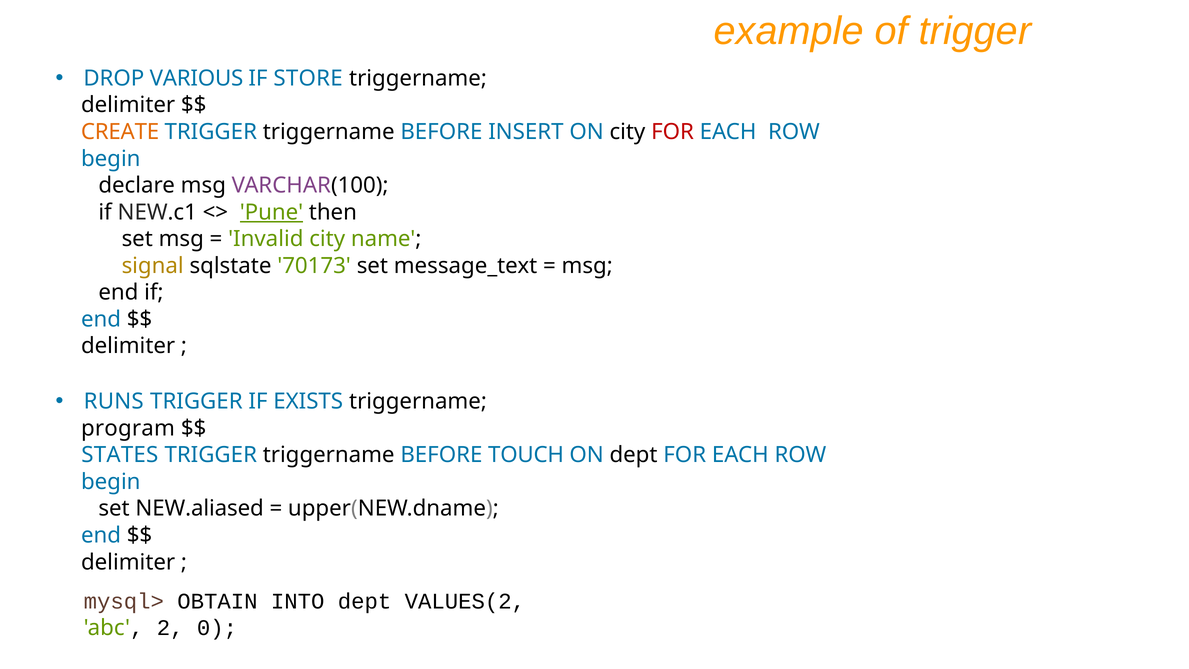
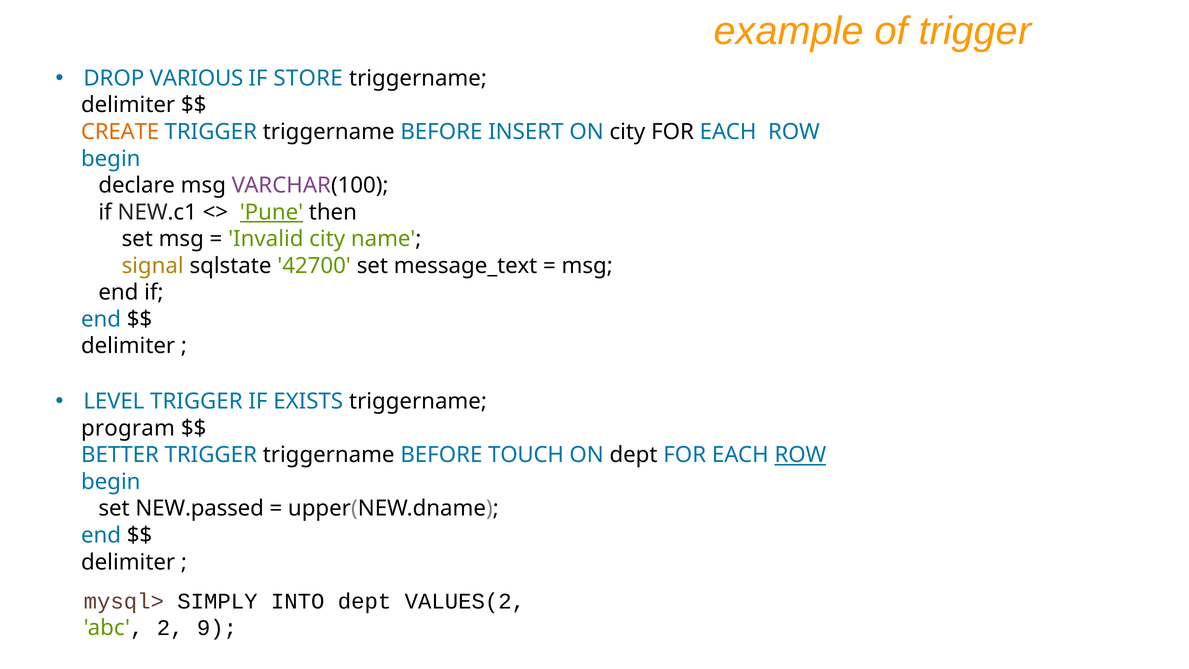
FOR colour: red -> black (673, 132)
70173: 70173 -> 42700 (314, 266)
RUNS: RUNS -> LEVEL (114, 401)
STATES: STATES -> BETTER (120, 455)
ROW underline: none -> present (800, 455)
NEW.aliased: NEW.aliased -> NEW.passed (200, 508)
OBTAIN: OBTAIN -> SIMPLY (217, 601)
0: 0 -> 9 (217, 628)
